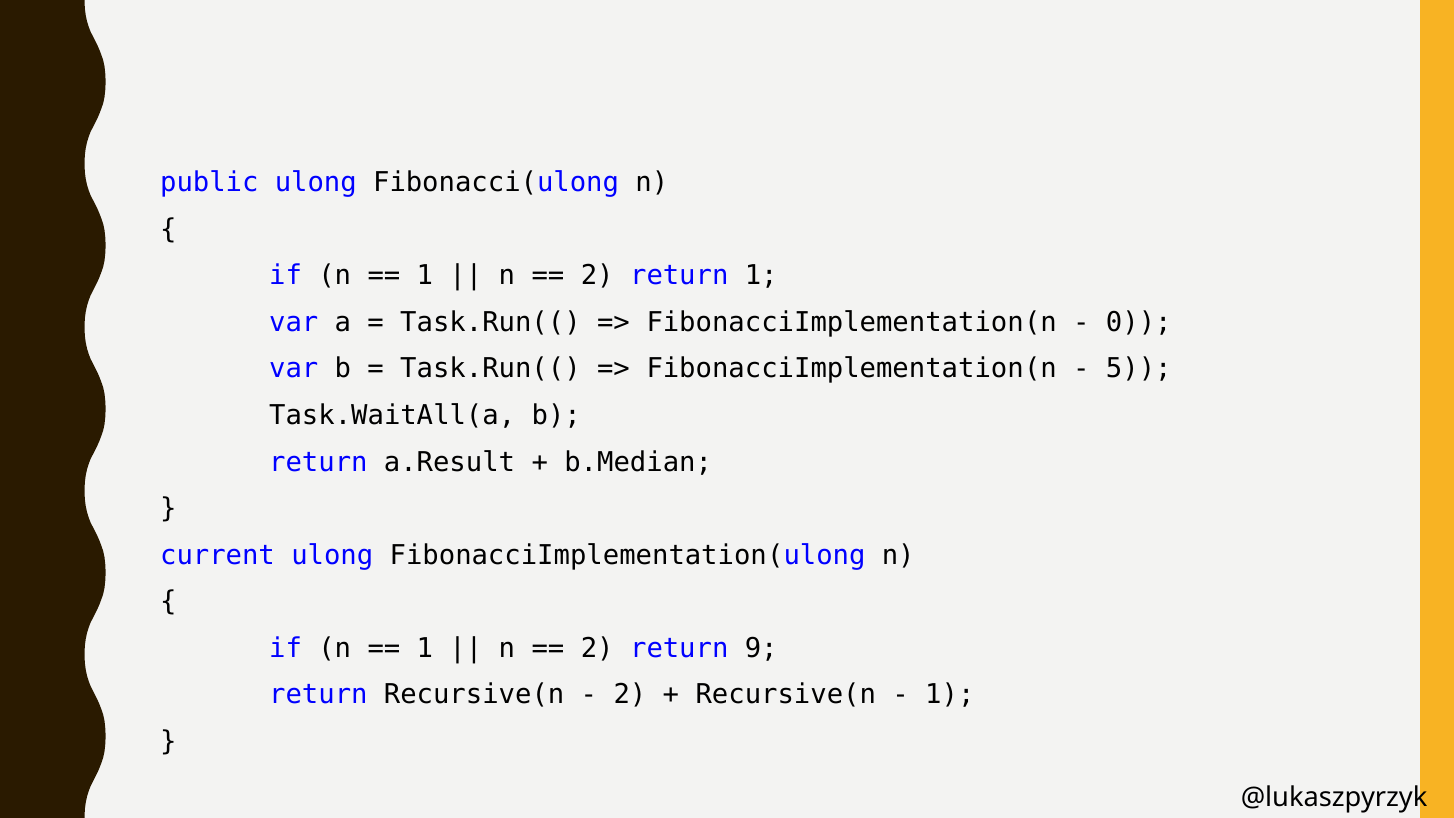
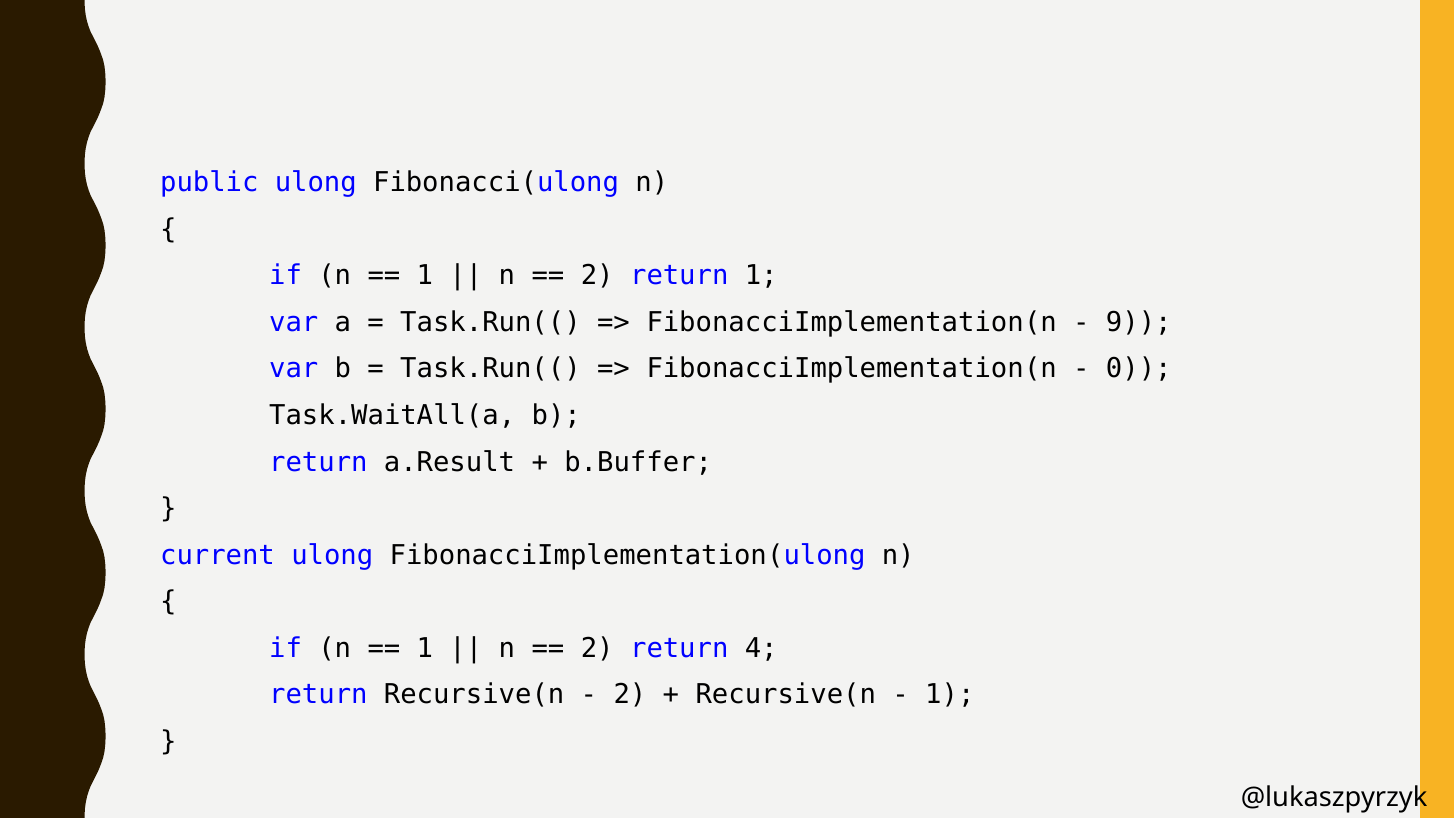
0: 0 -> 9 (1139, 322)
5: 5 -> 0 (1139, 369)
b.Median: b.Median -> b.Buffer (638, 462)
9: 9 -> 4 (761, 648)
